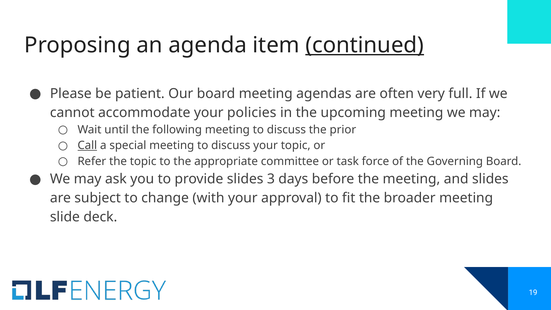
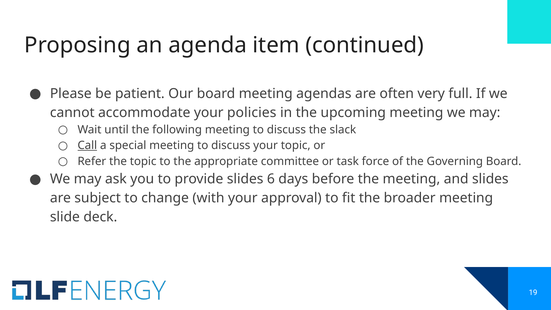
continued underline: present -> none (365, 45)
prior: prior -> slack (343, 130)
3: 3 -> 6 (271, 179)
